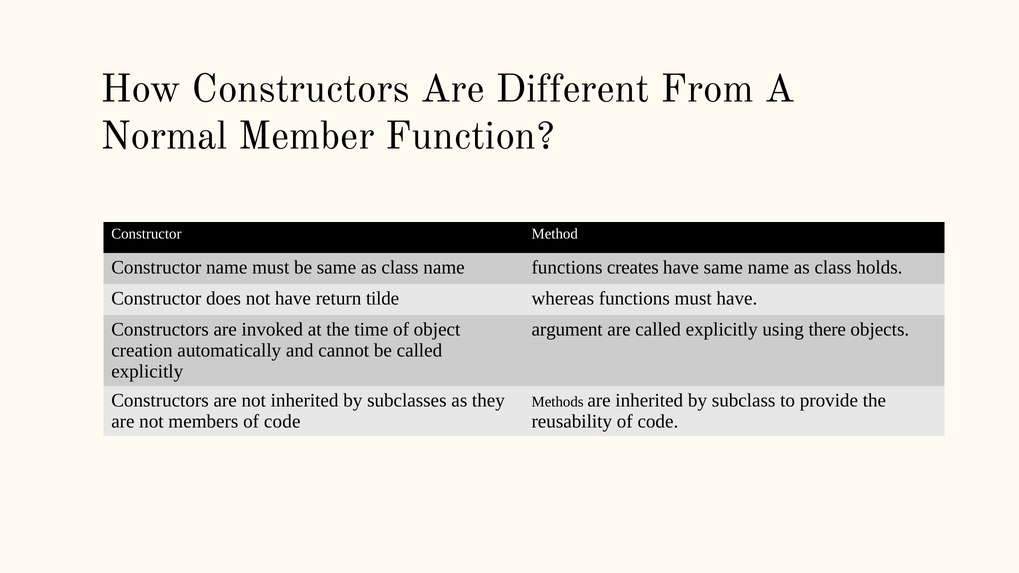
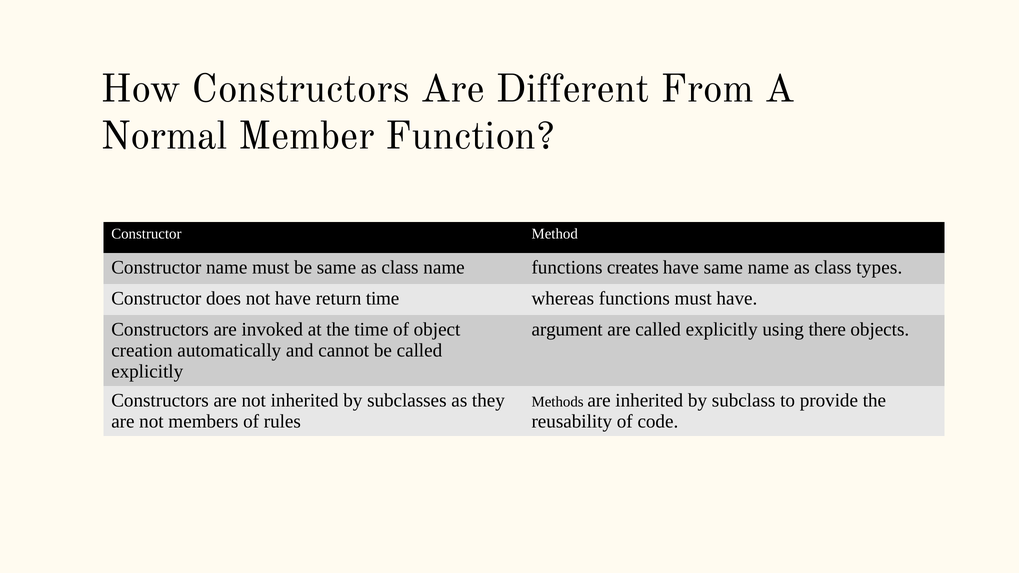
holds: holds -> types (879, 267)
return tilde: tilde -> time (383, 298)
members of code: code -> rules (282, 422)
